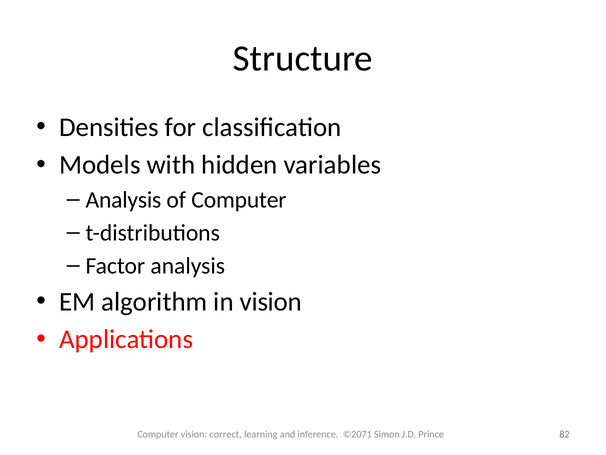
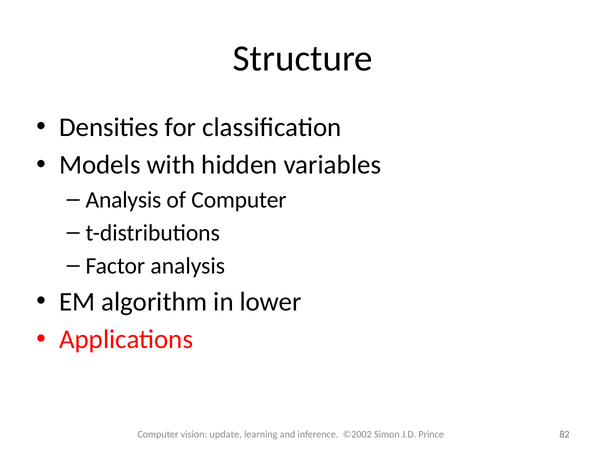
in vision: vision -> lower (271, 301)
correct: correct -> update (226, 434)
©2071: ©2071 -> ©2002 (357, 434)
